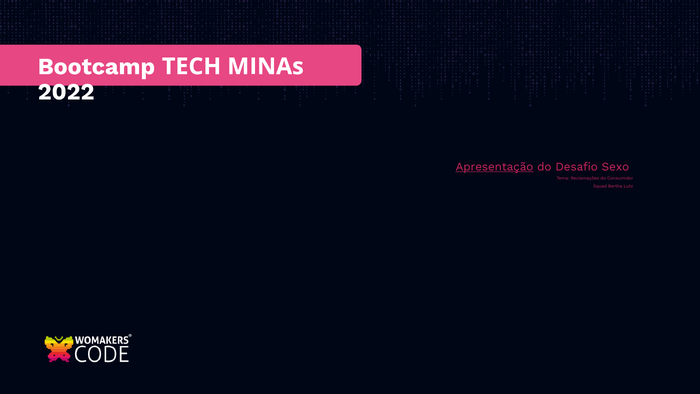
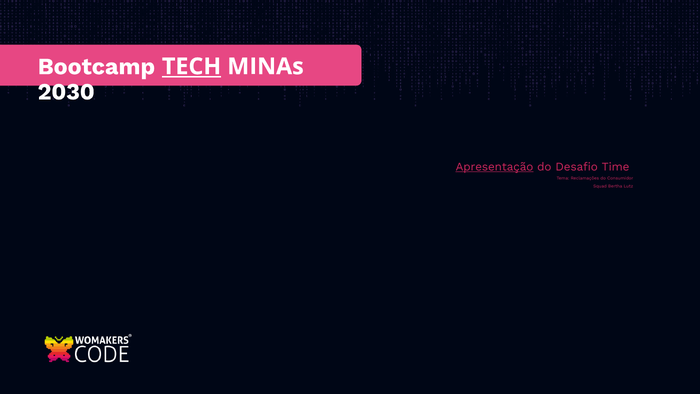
TECH underline: none -> present (192, 66)
2022: 2022 -> 2030 (66, 92)
Sexo: Sexo -> Time (616, 167)
